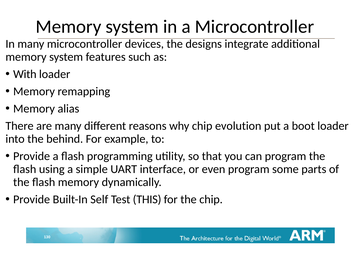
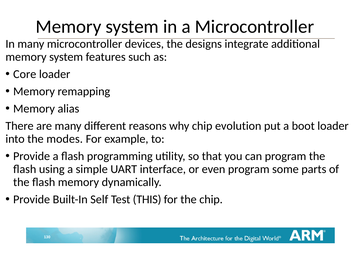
With: With -> Core (25, 74)
behind: behind -> modes (65, 139)
